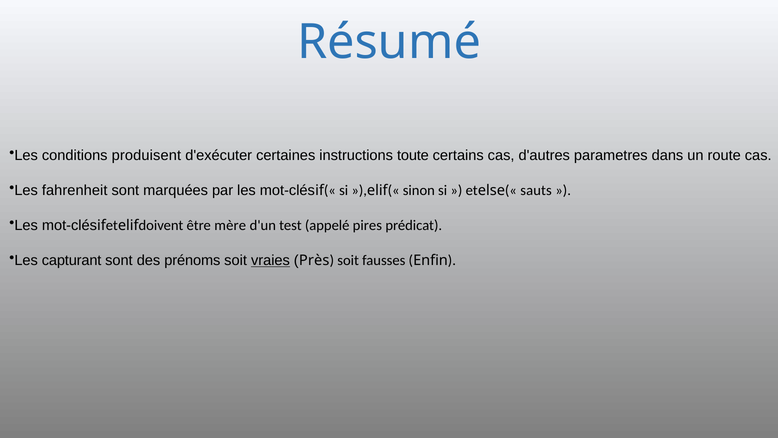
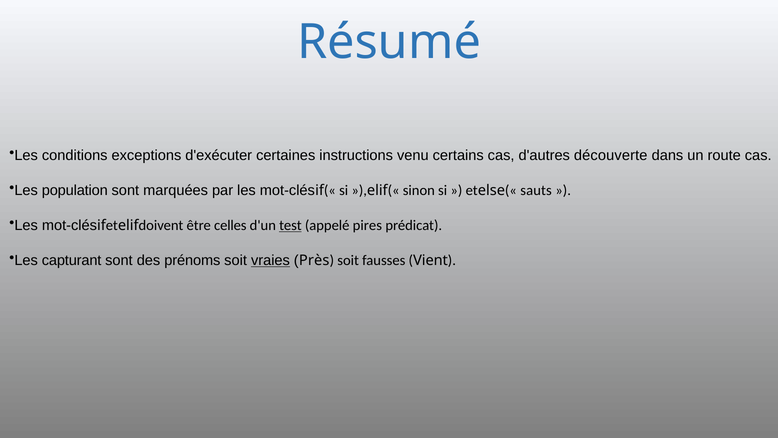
produisent: produisent -> exceptions (146, 155)
toute: toute -> venu (413, 155)
parametres: parametres -> découverte (611, 155)
fahrenheit: fahrenheit -> population (75, 190)
mère: mère -> celles (230, 225)
test underline: none -> present (290, 225)
Enfin: Enfin -> Vient (431, 260)
